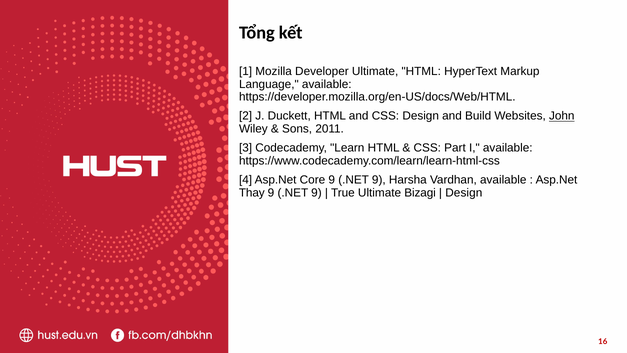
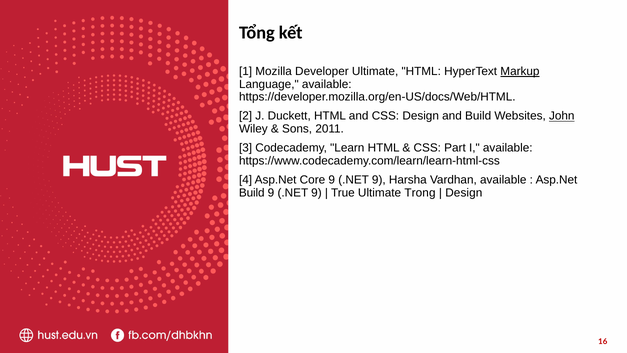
Markup underline: none -> present (520, 71)
Thay: Thay -> Build (252, 193)
Bizagi: Bizagi -> Trong (420, 193)
